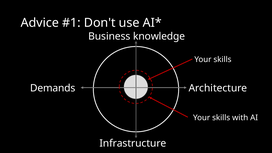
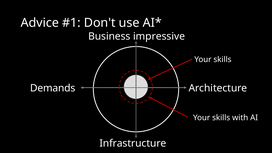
knowledge: knowledge -> impressive (159, 36)
